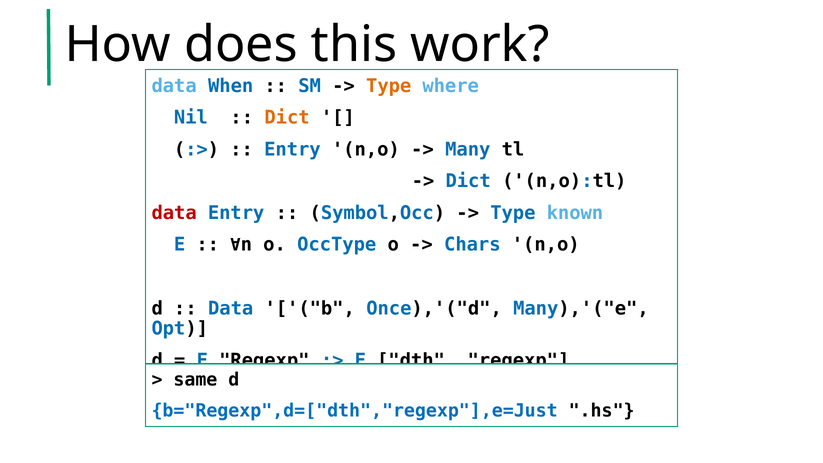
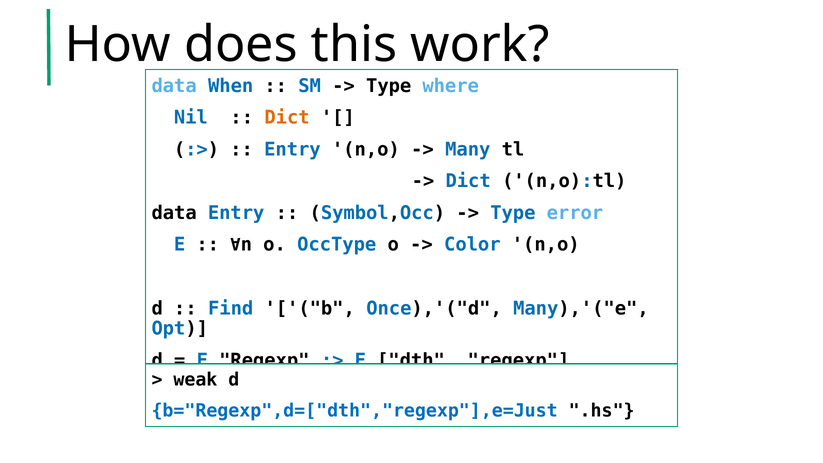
Type colour: orange -> black (389, 86)
data colour: red -> black (174, 213)
known: known -> error (575, 213)
Chars: Chars -> Color (472, 245)
Data: Data -> Find (231, 308)
same: same -> weak (195, 380)
